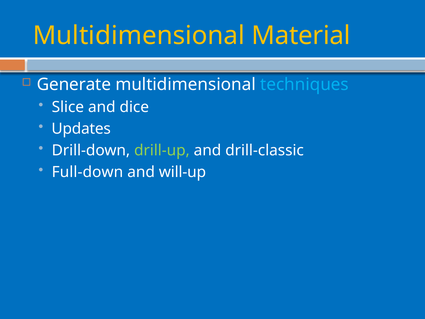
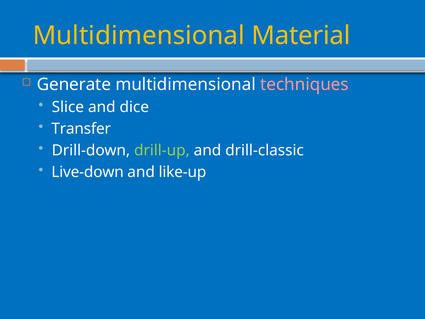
techniques colour: light blue -> pink (305, 84)
Updates: Updates -> Transfer (81, 129)
Full-down: Full-down -> Live-down (88, 172)
will-up: will-up -> like-up (182, 172)
